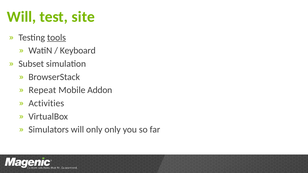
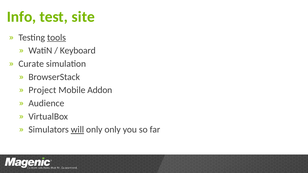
Will: Will -> Info (22, 17)
Subset: Subset -> Curate (31, 64)
Repeat: Repeat -> Project (42, 90)
Activities: Activities -> Audience (46, 103)
will underline: none -> present (77, 130)
